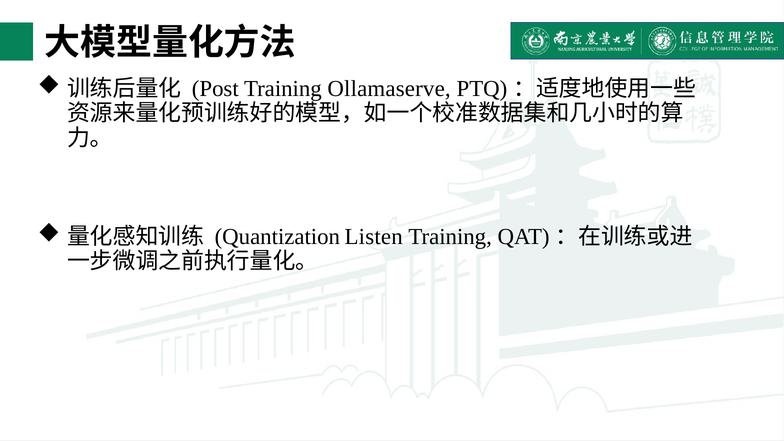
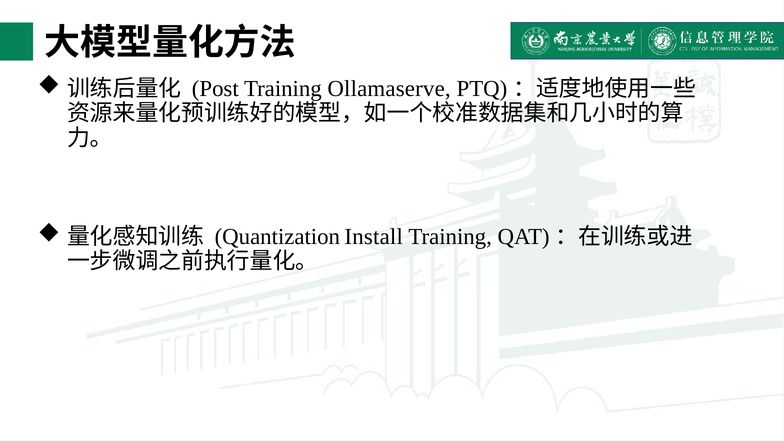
Listen: Listen -> Install (374, 237)
